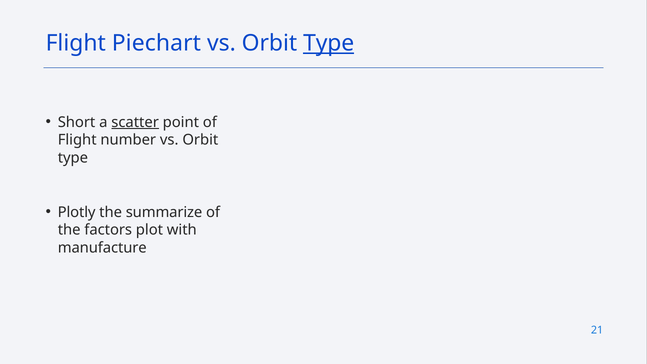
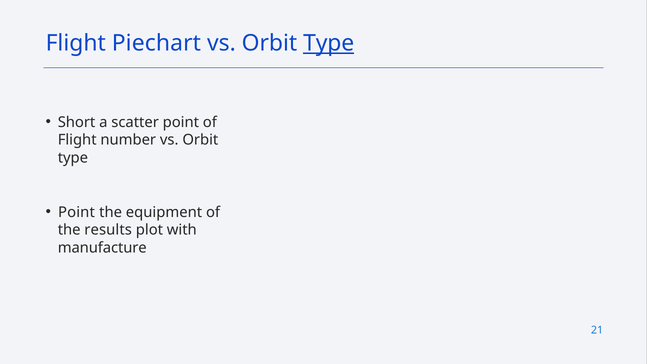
scatter underline: present -> none (135, 122)
Plotly: Plotly -> Point (76, 212)
summarize: summarize -> equipment (164, 212)
factors: factors -> results (108, 230)
